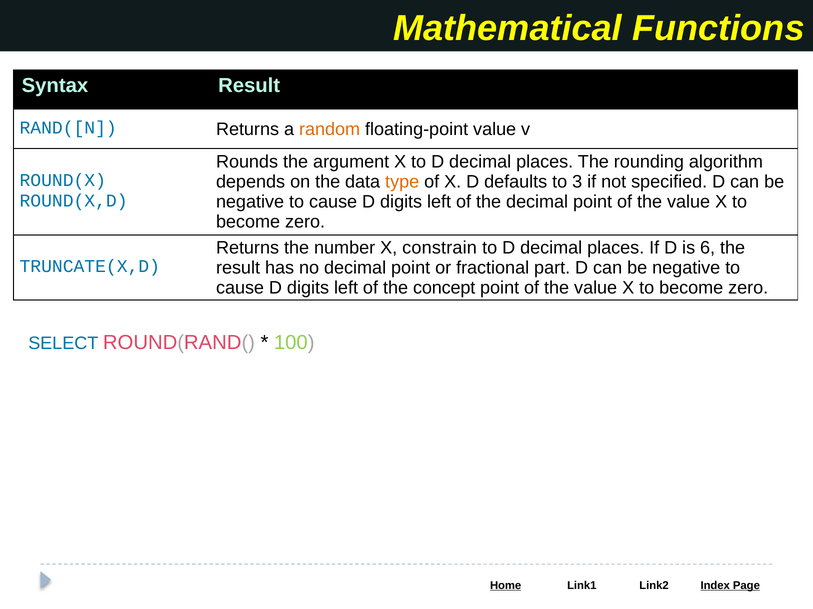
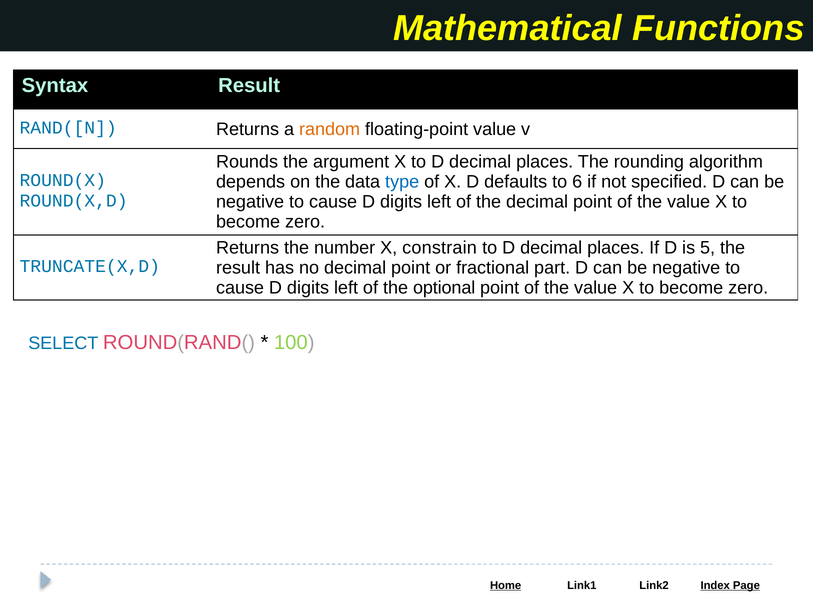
type colour: orange -> blue (402, 182)
3: 3 -> 6 (577, 182)
6: 6 -> 5 (708, 248)
concept: concept -> optional (444, 288)
